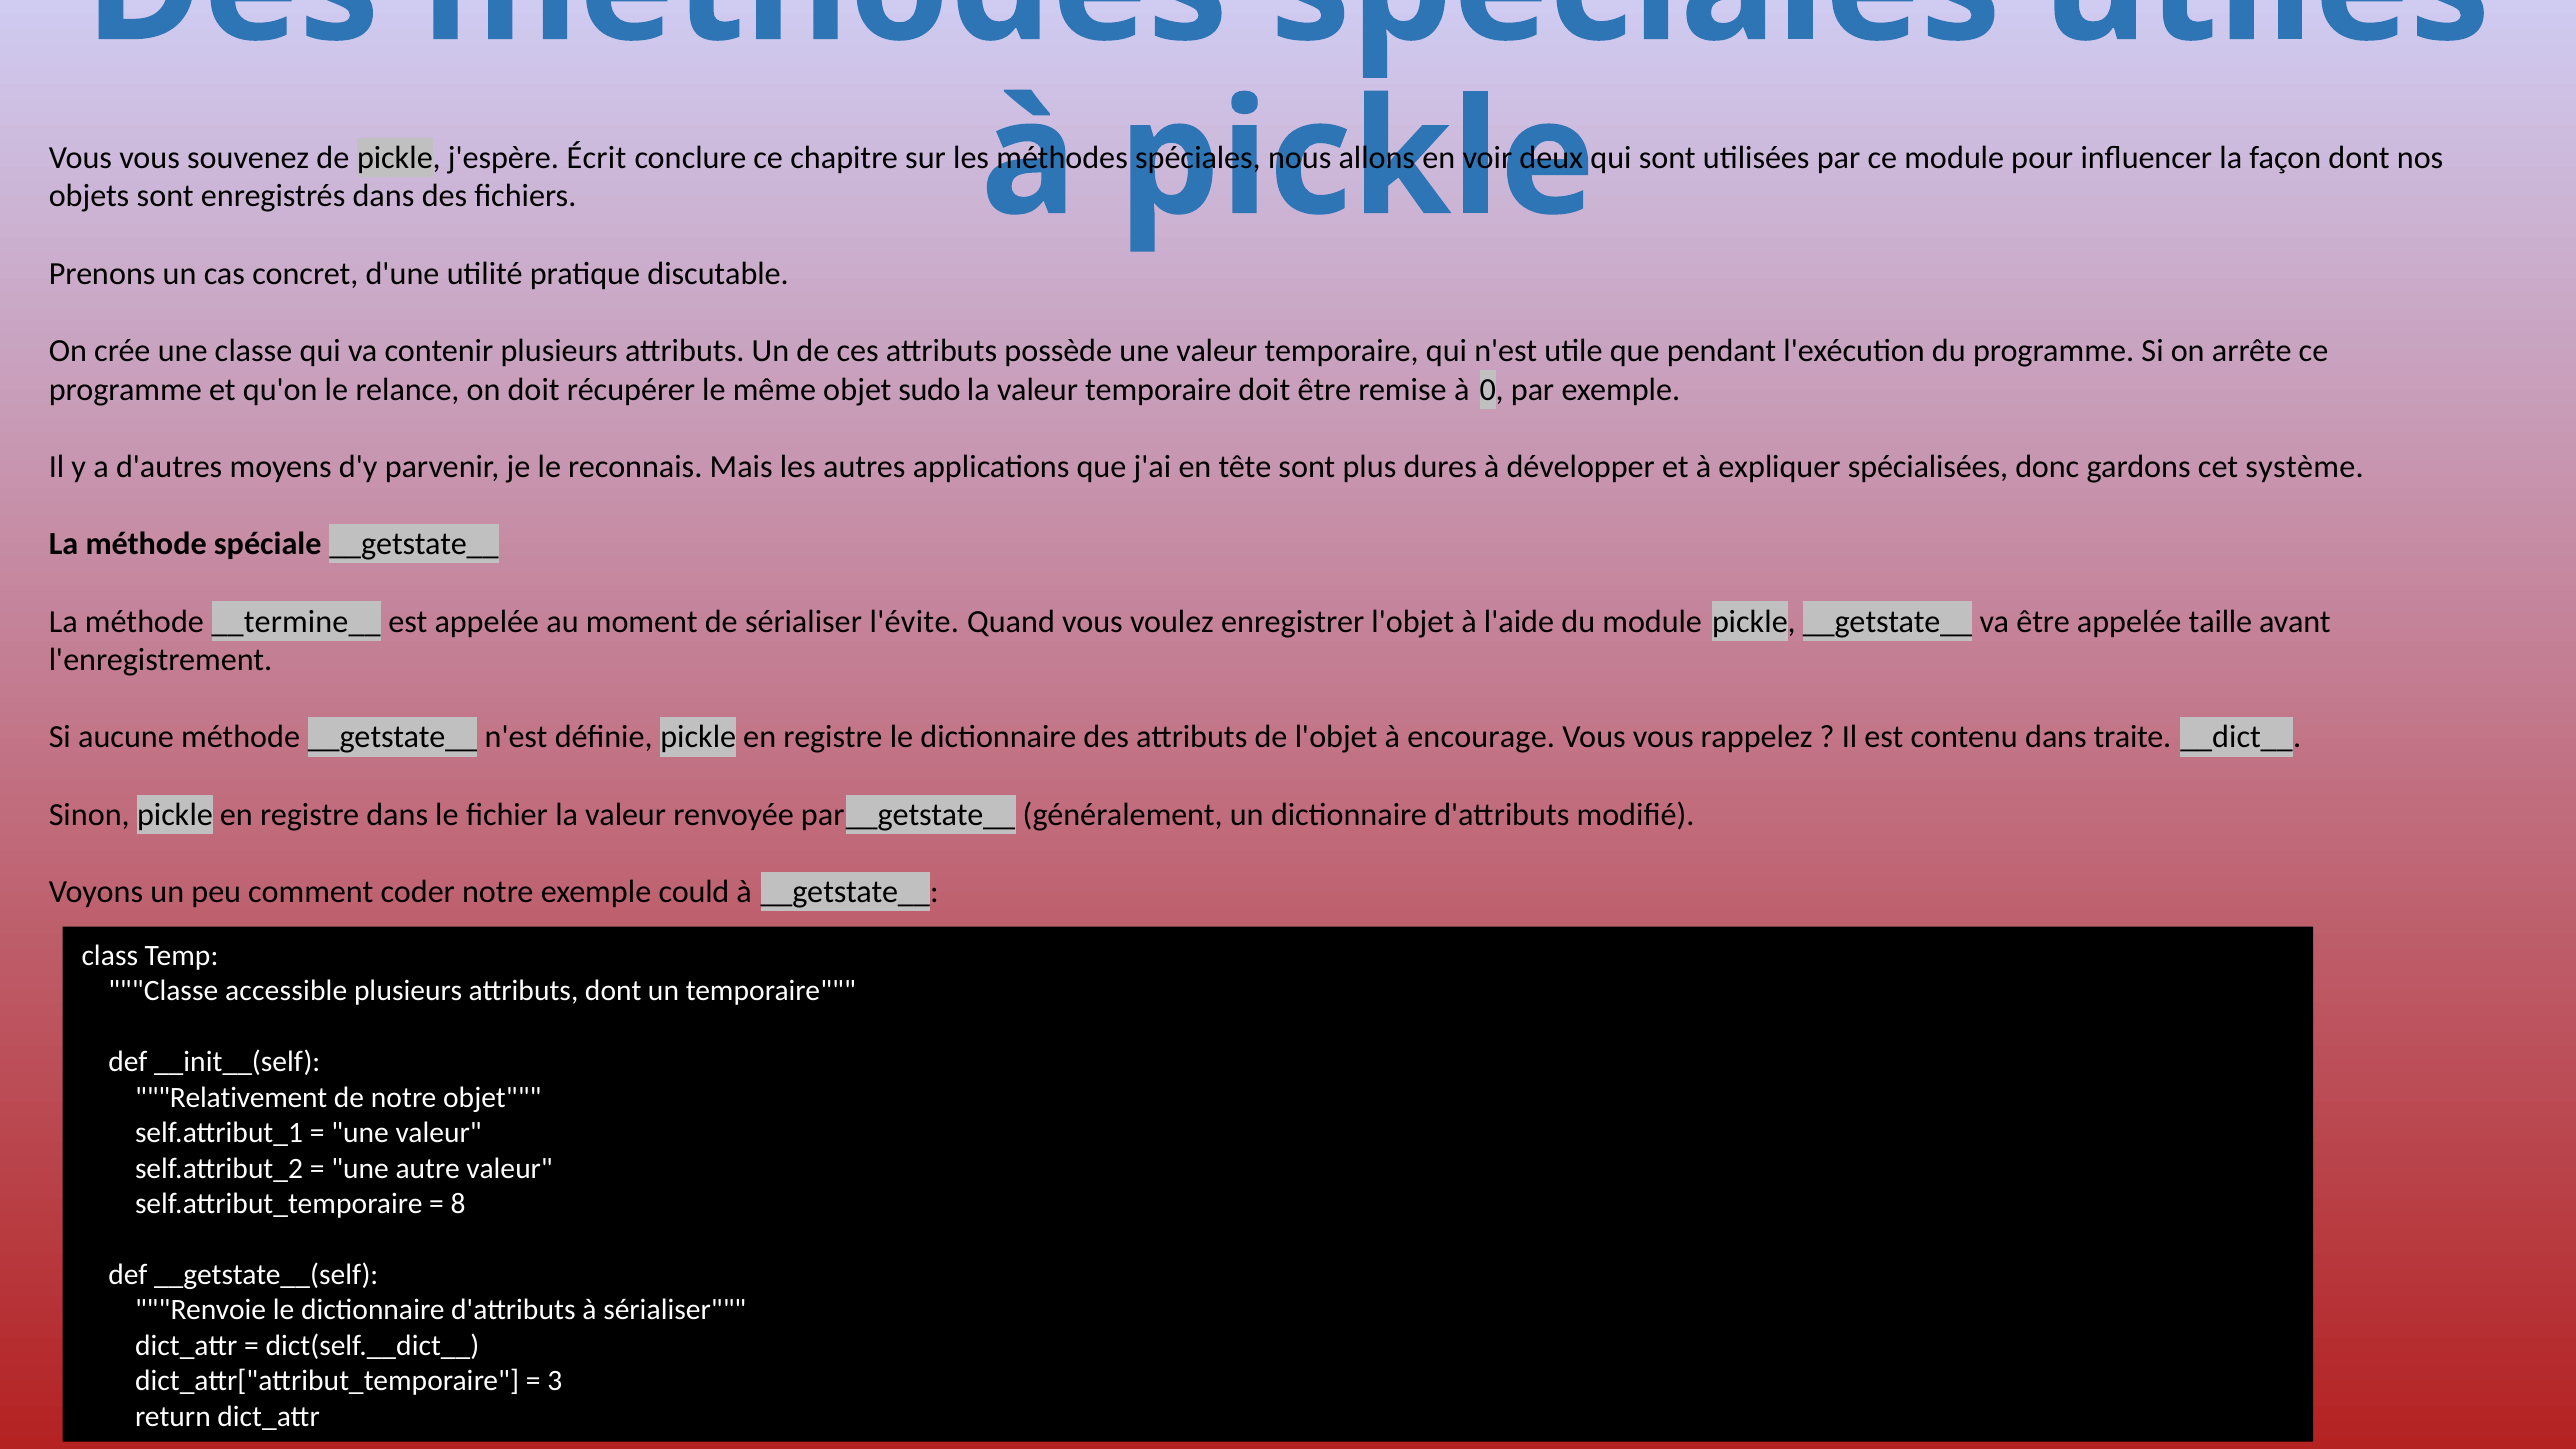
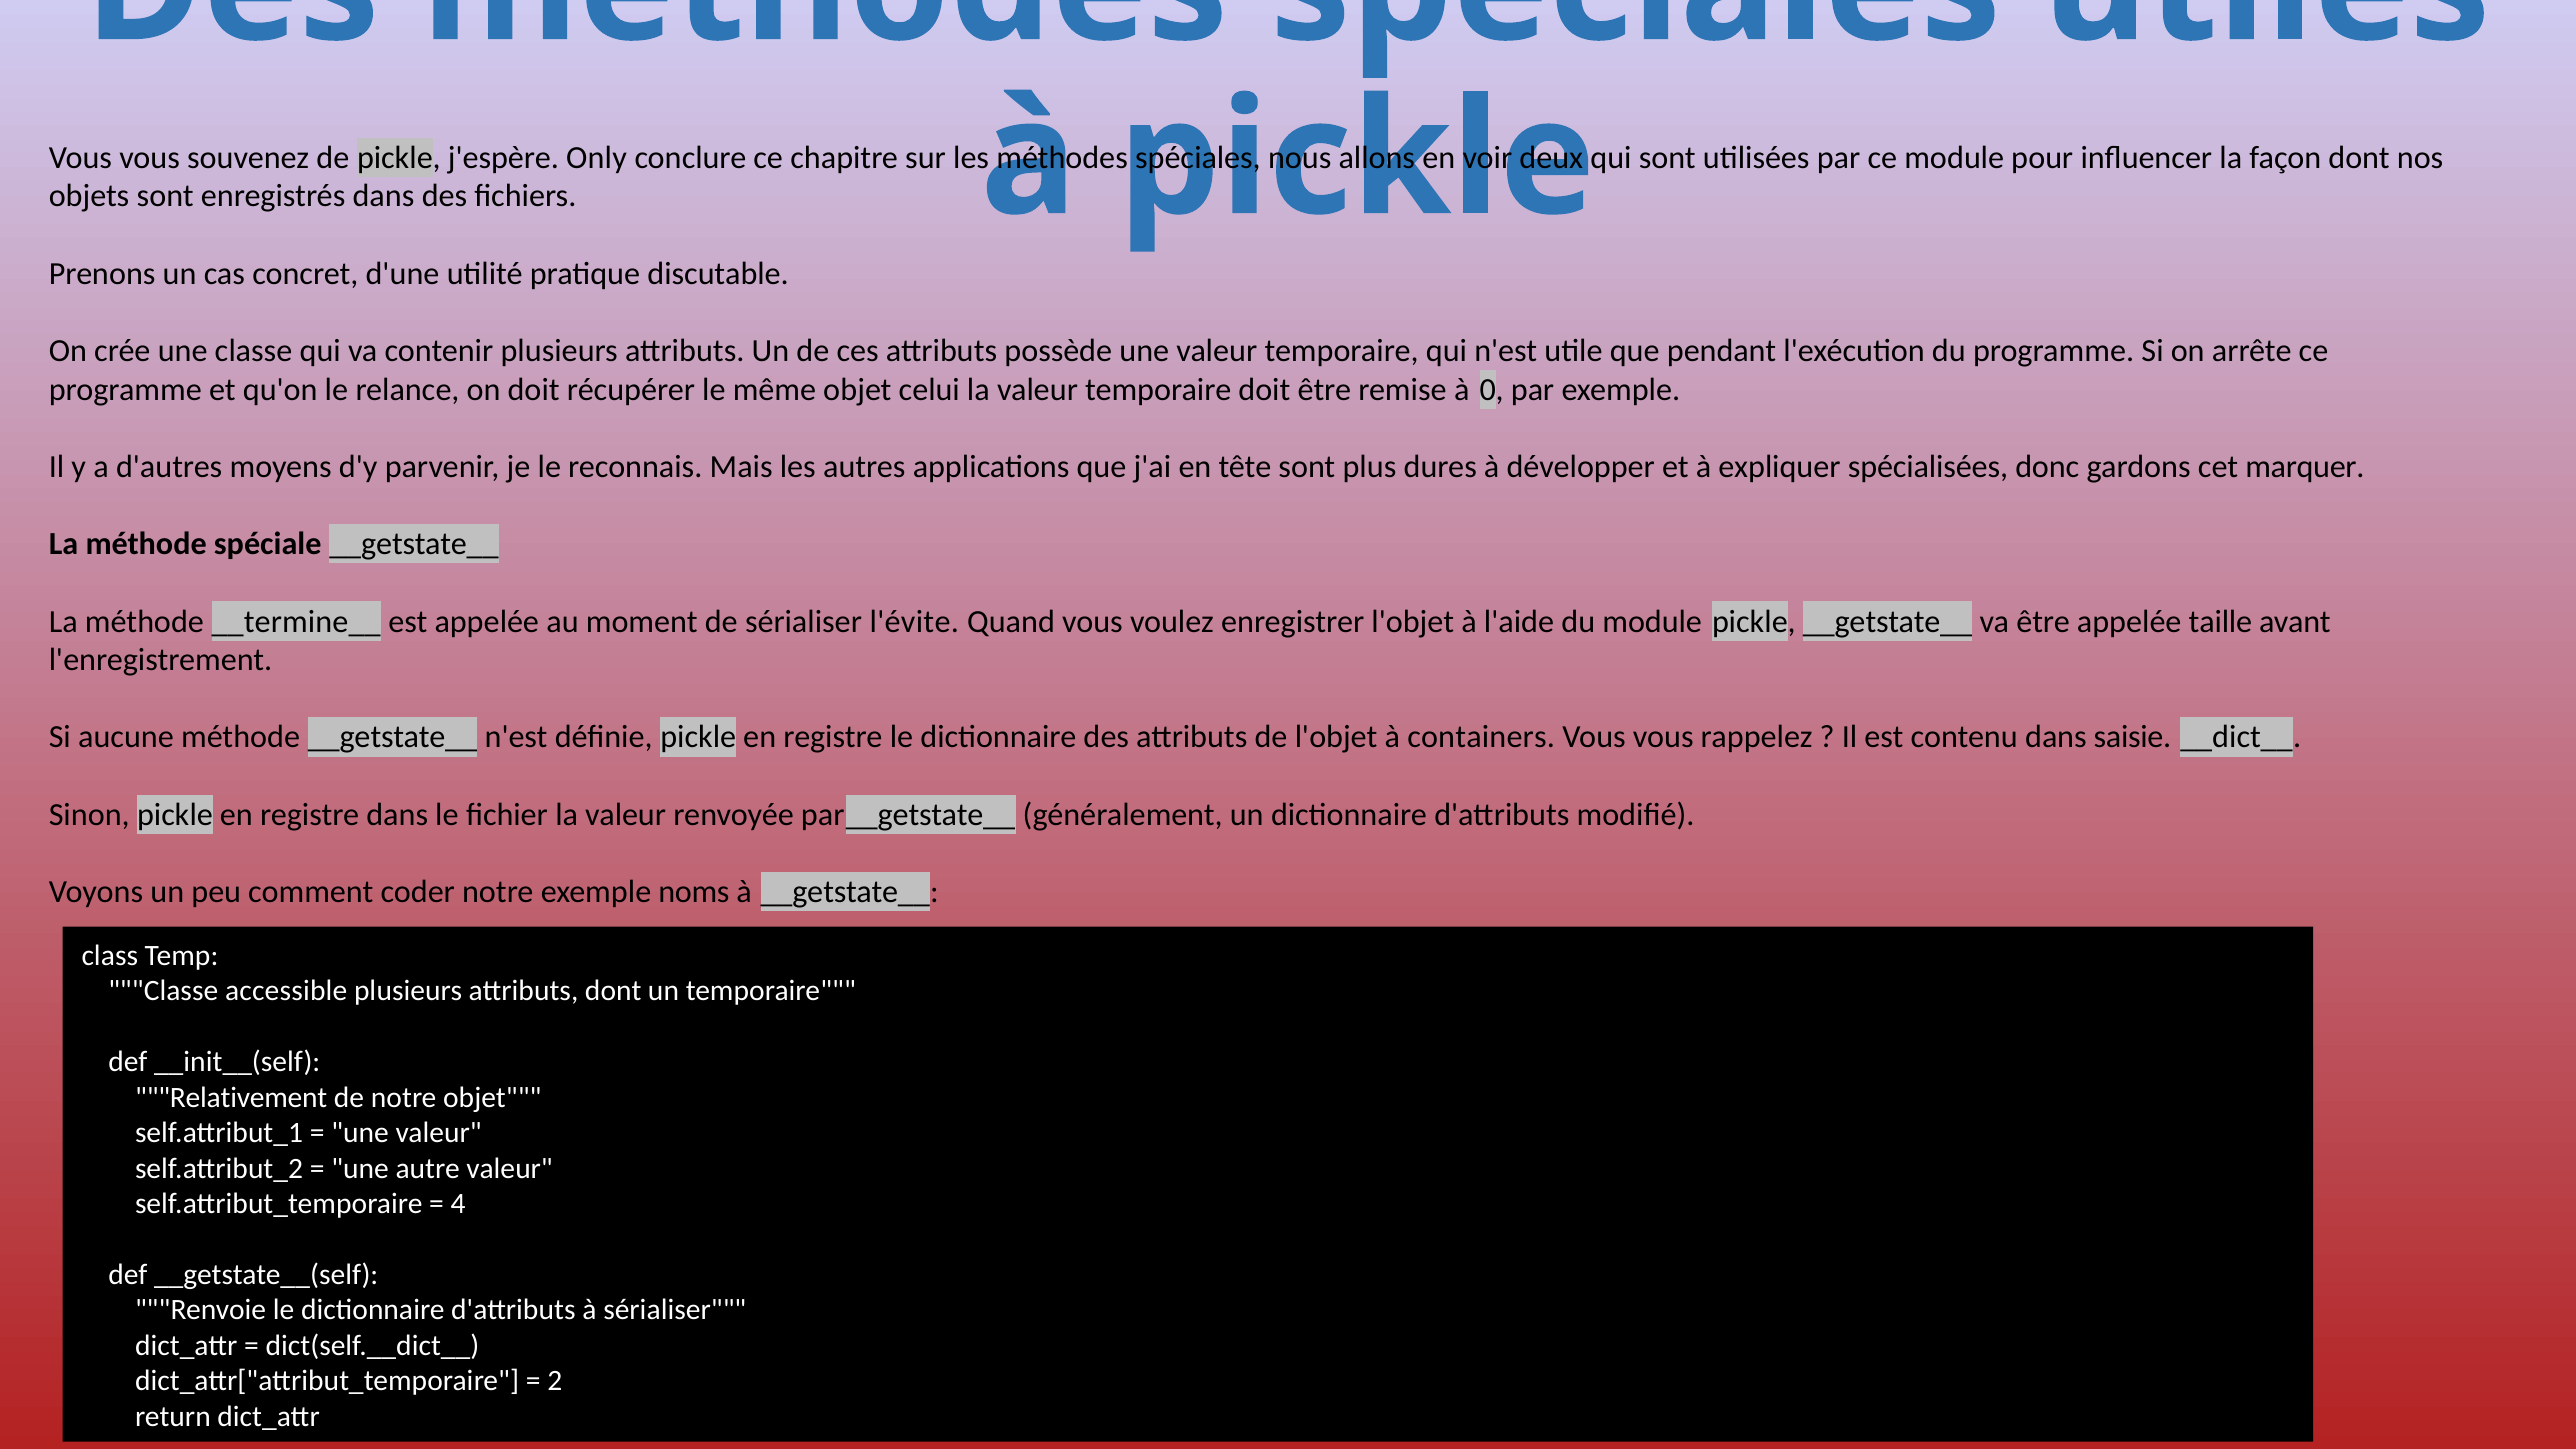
Écrit: Écrit -> Only (596, 158)
sudo: sudo -> celui (929, 390)
système: système -> marquer (2305, 467)
encourage: encourage -> containers (1481, 737)
traite: traite -> saisie (2132, 737)
could: could -> noms (694, 892)
8: 8 -> 4 (458, 1204)
3: 3 -> 2 (555, 1381)
